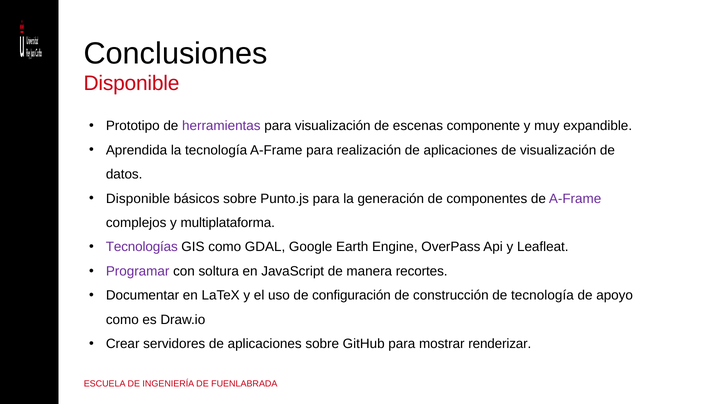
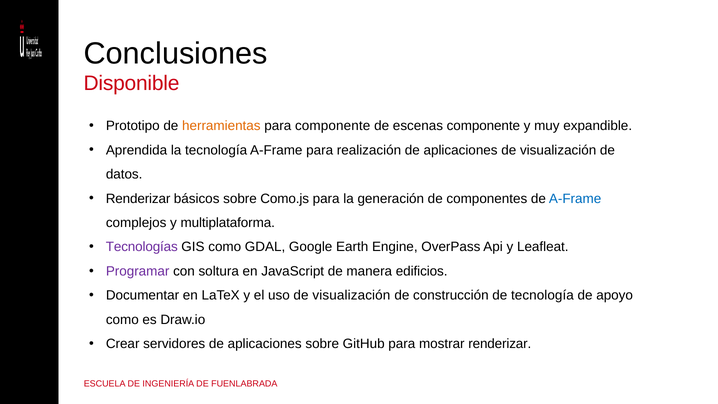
herramientas colour: purple -> orange (221, 126)
para visualización: visualización -> componente (333, 126)
Disponible: Disponible -> Renderizar (138, 199)
Punto.js: Punto.js -> Como.js (285, 199)
A-Frame colour: purple -> blue (575, 199)
recortes: recortes -> edificios (422, 271)
uso de configuración: configuración -> visualización (351, 295)
